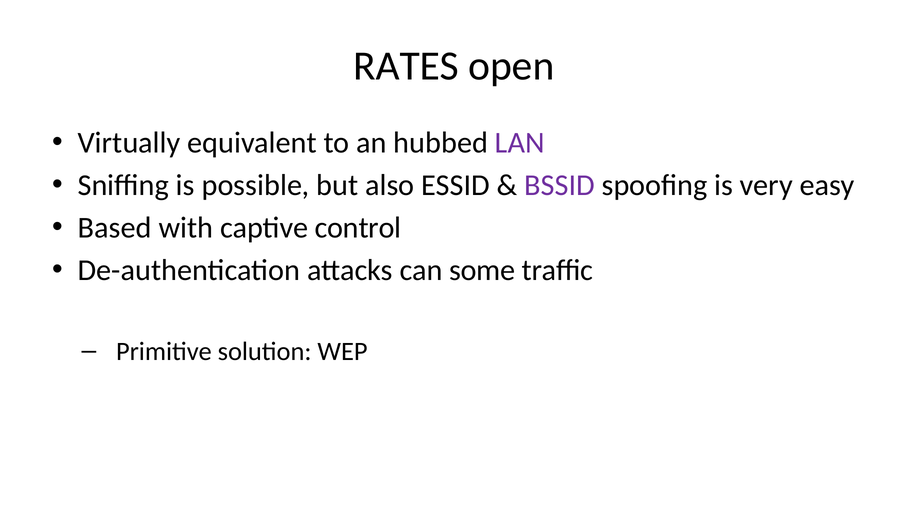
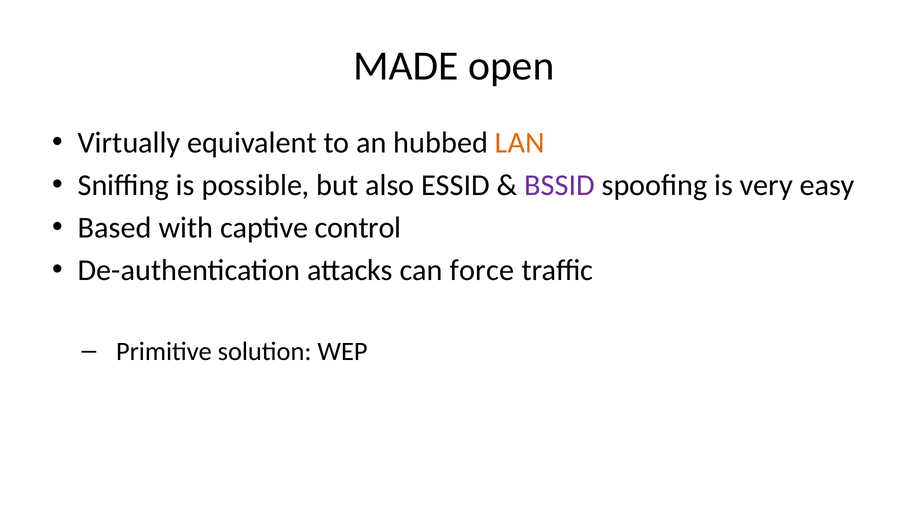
RATES: RATES -> MADE (406, 66)
LAN colour: purple -> orange (520, 143)
some: some -> force (482, 270)
